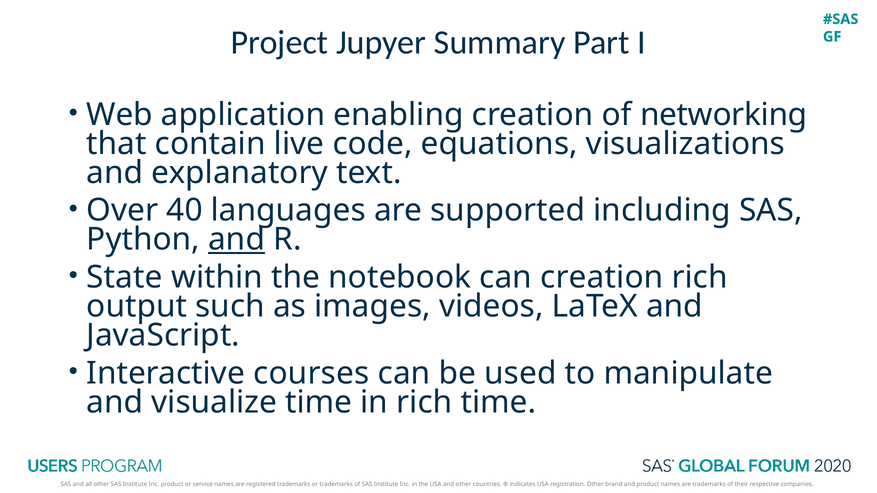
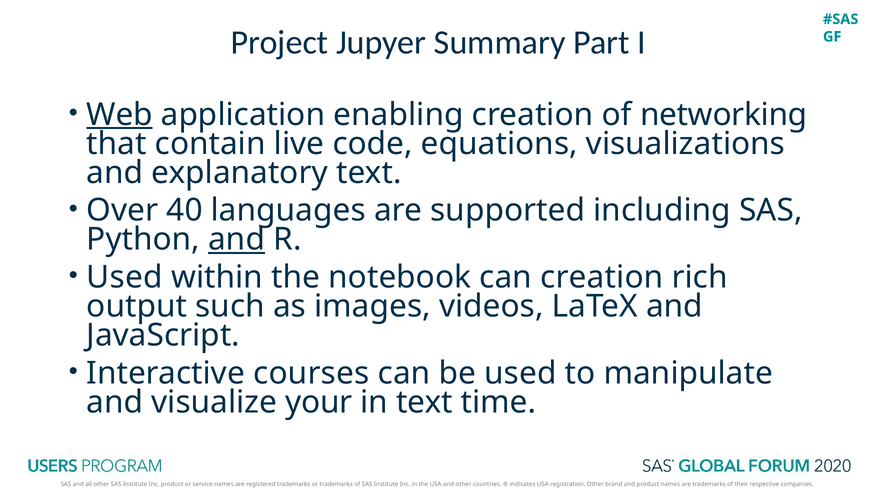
Web underline: none -> present (120, 115)
State: State -> Used (125, 277)
visualize time: time -> your (319, 403)
in rich: rich -> text (424, 403)
